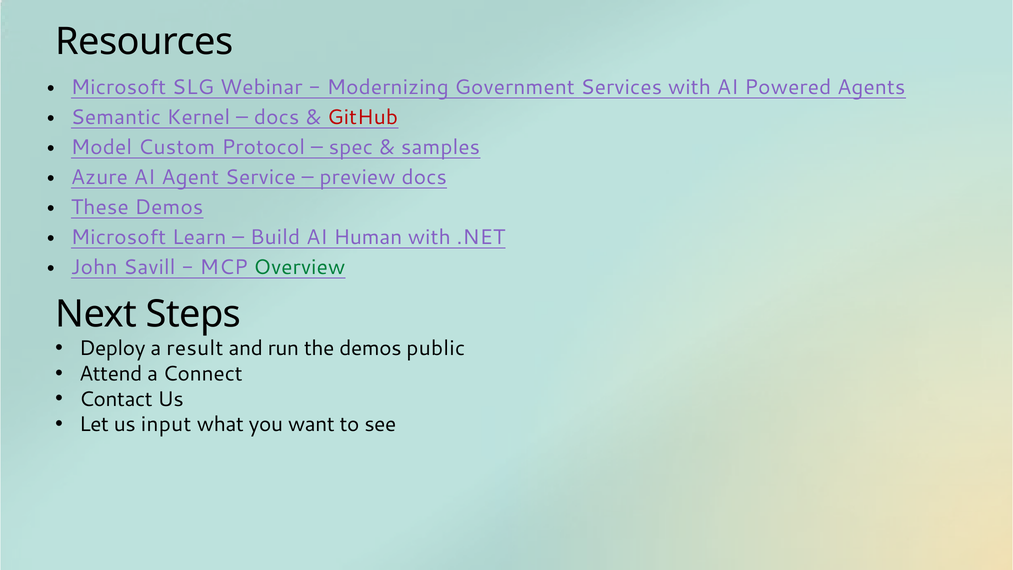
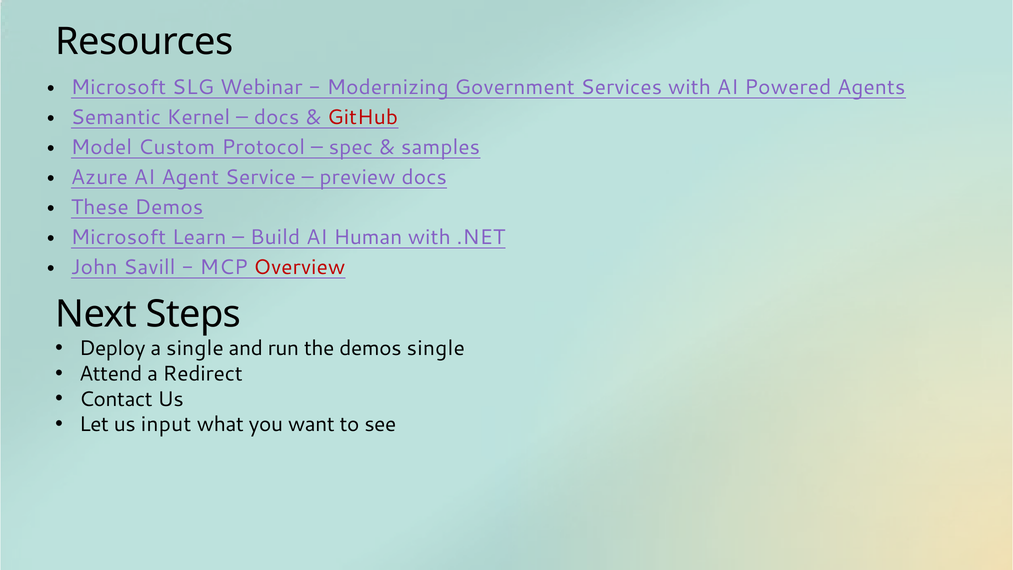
Overview colour: green -> red (299, 267)
a result: result -> single (195, 348)
demos public: public -> single (436, 348)
Connect: Connect -> Redirect (203, 374)
